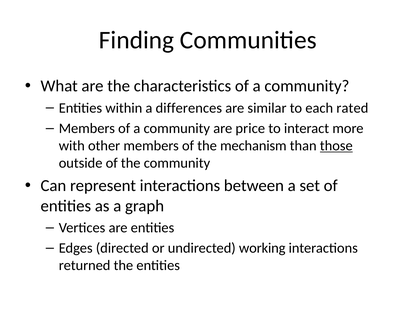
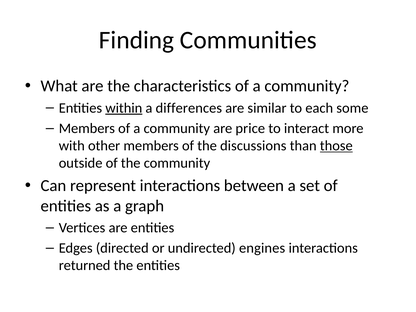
within underline: none -> present (124, 108)
rated: rated -> some (352, 108)
mechanism: mechanism -> discussions (253, 146)
working: working -> engines (262, 248)
